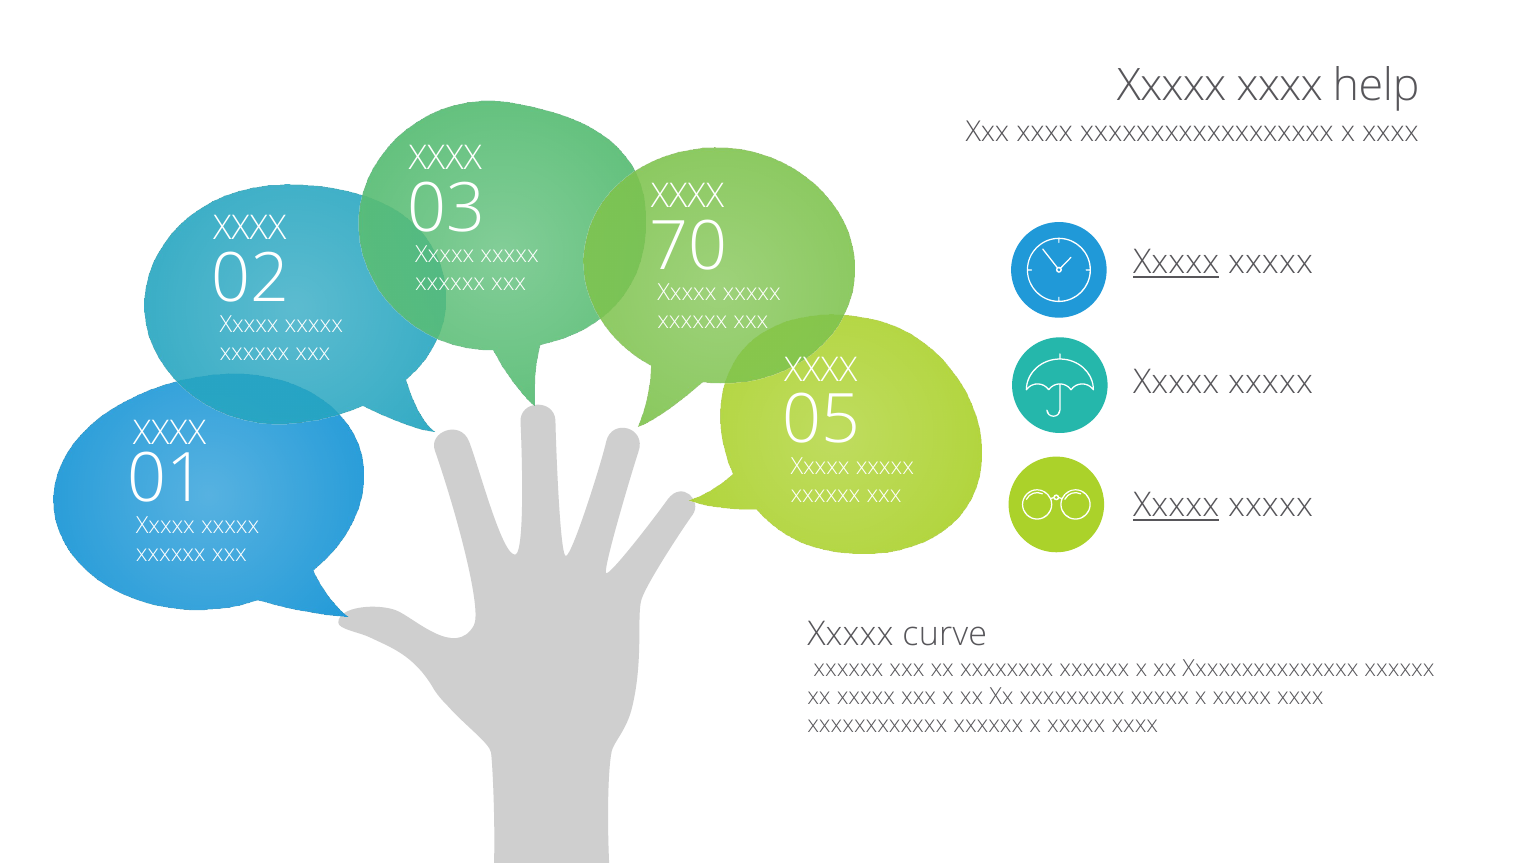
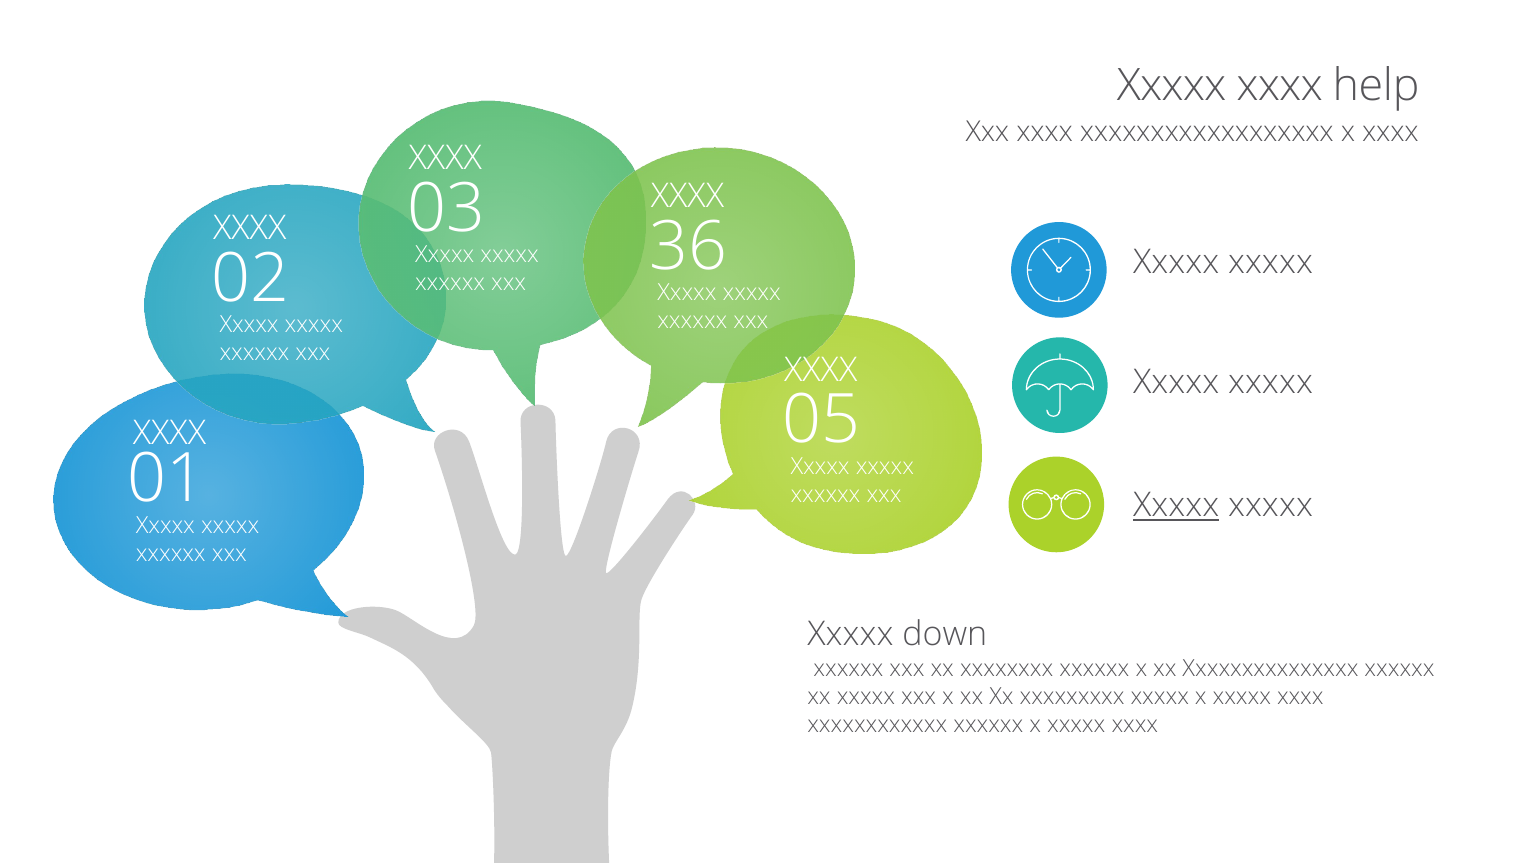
Xxxxx underline: present -> none (1176, 263)
70: 70 -> 36 (688, 247)
curve: curve -> down (945, 634)
